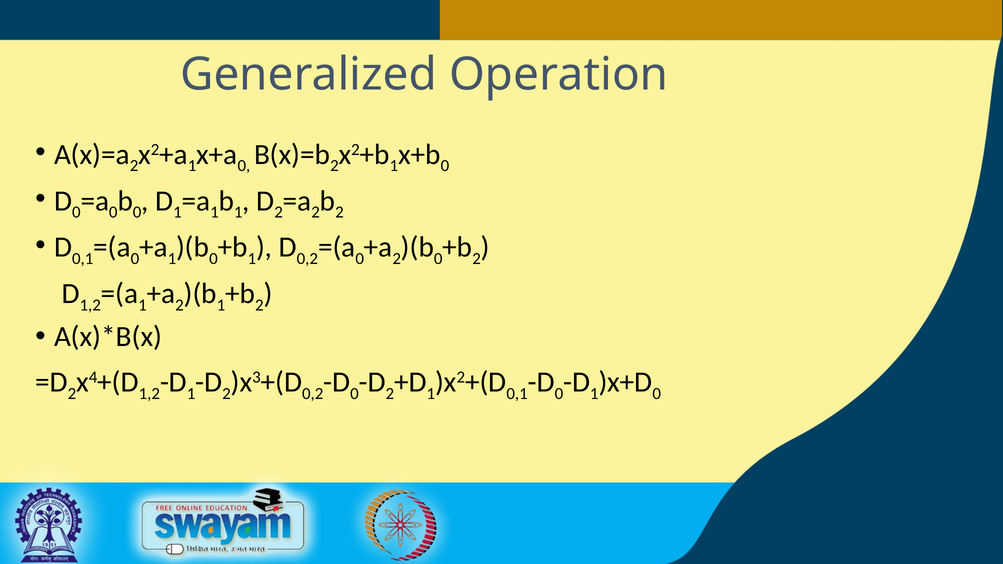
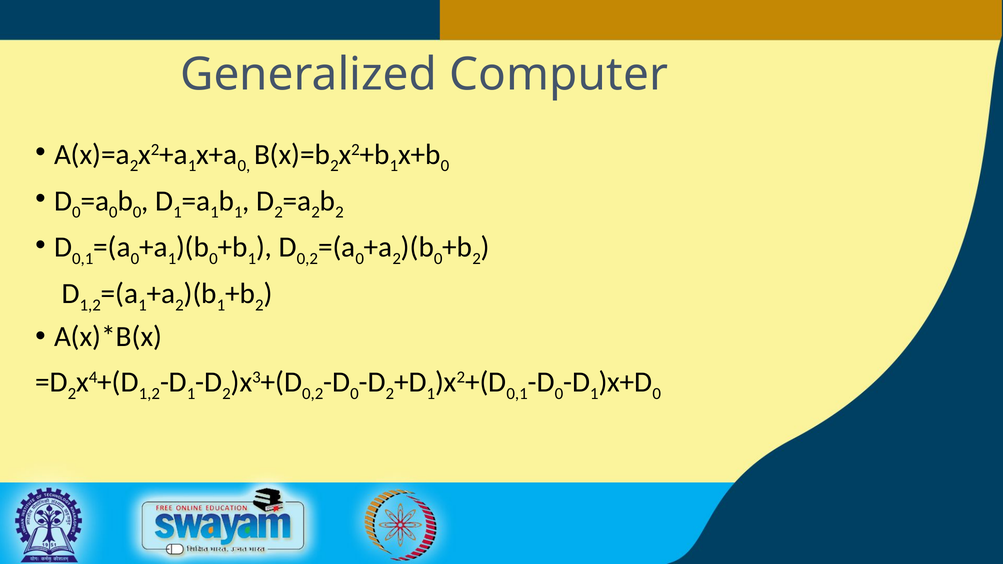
Operation: Operation -> Computer (559, 74)
